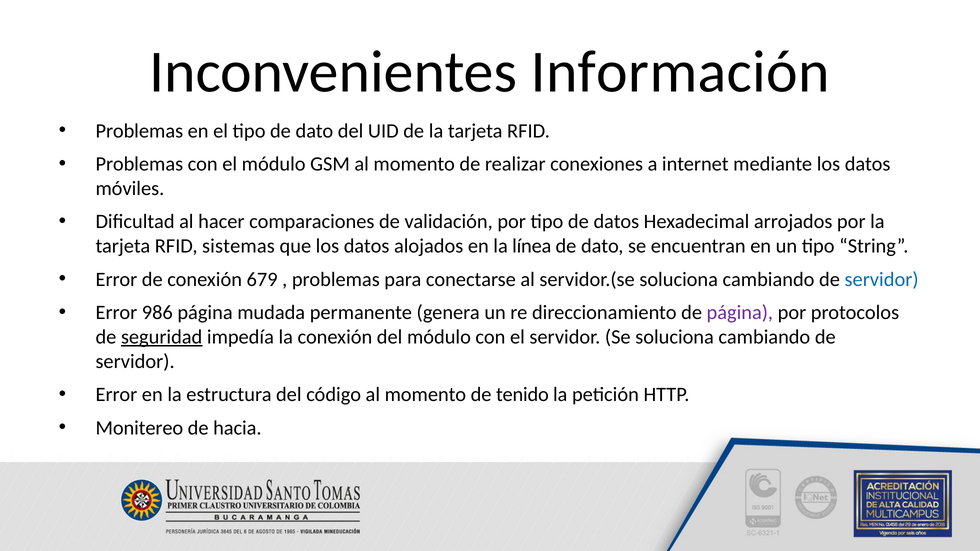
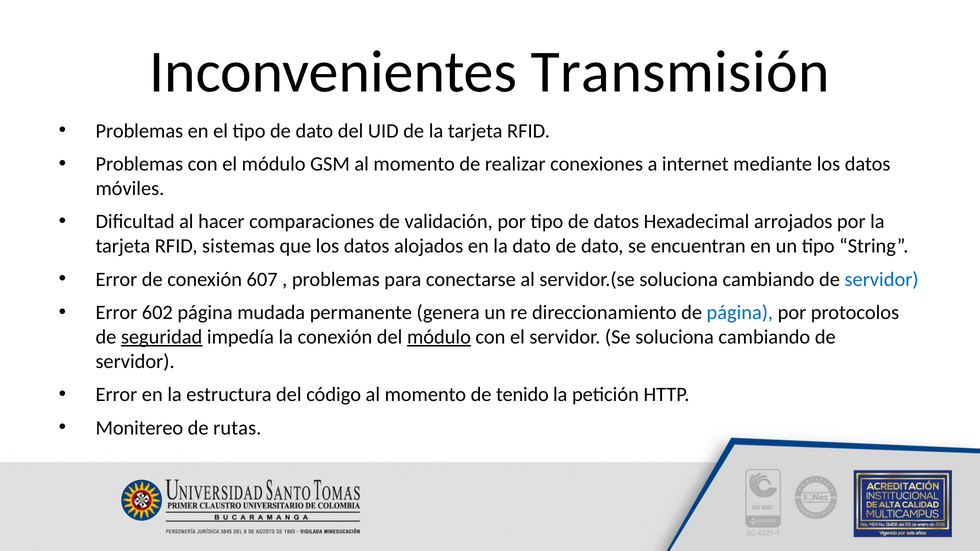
Información: Información -> Transmisión (680, 72)
la línea: línea -> dato (532, 246)
679: 679 -> 607 (262, 280)
986: 986 -> 602 (157, 313)
página colour: purple -> blue (740, 313)
módulo underline: none -> present (439, 337)
hacia: hacia -> rutas (237, 428)
